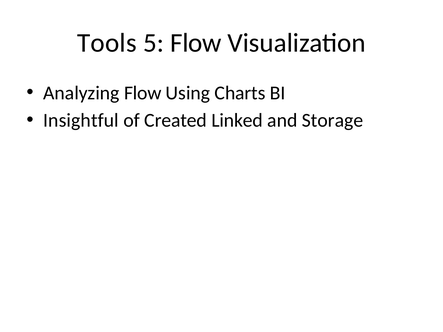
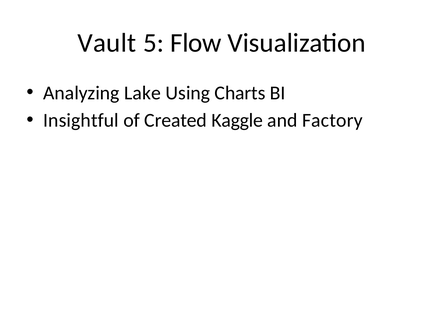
Tools: Tools -> Vault (107, 43)
Analyzing Flow: Flow -> Lake (143, 93)
Linked: Linked -> Kaggle (237, 121)
Storage: Storage -> Factory (332, 121)
